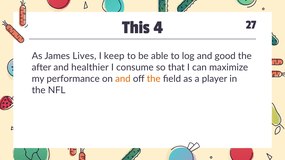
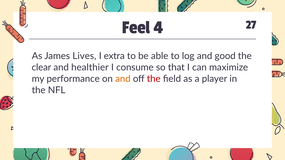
This: This -> Feel (136, 27)
keep: keep -> extra (114, 56)
after: after -> clear (41, 68)
the colour: orange -> red (154, 79)
